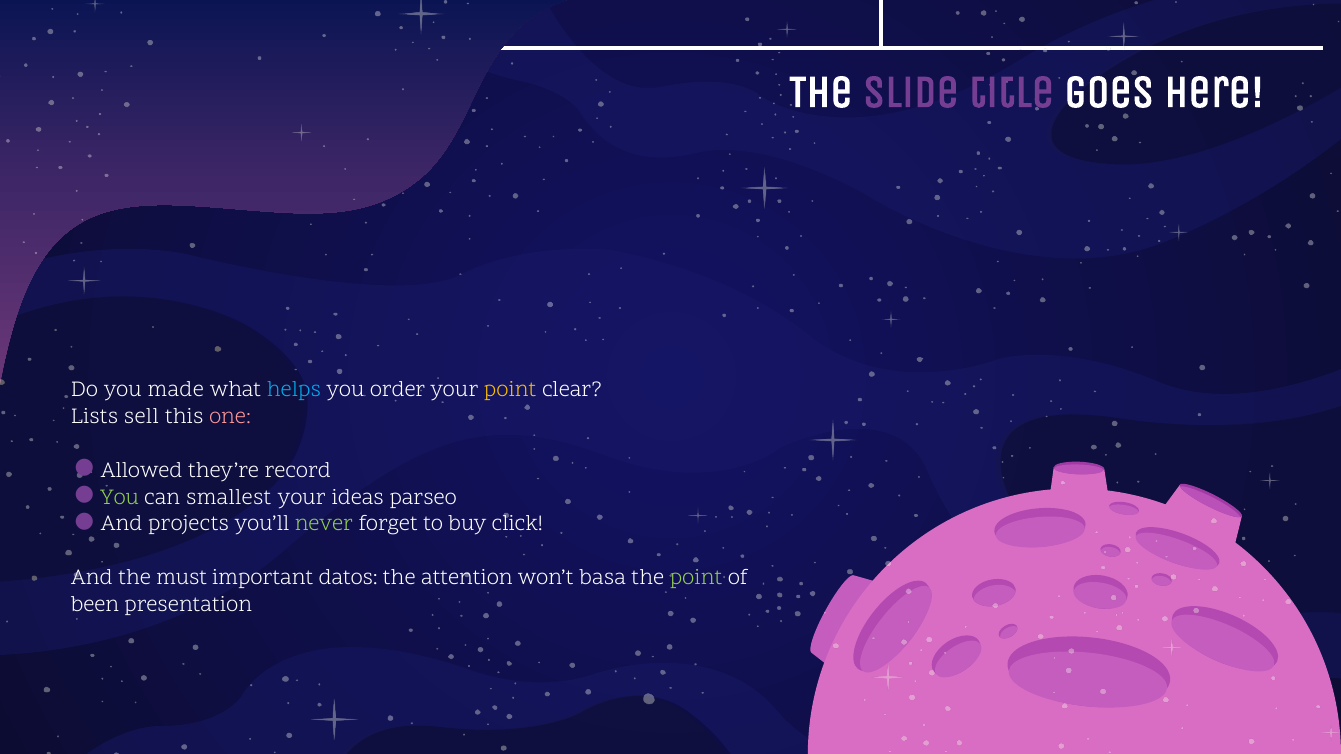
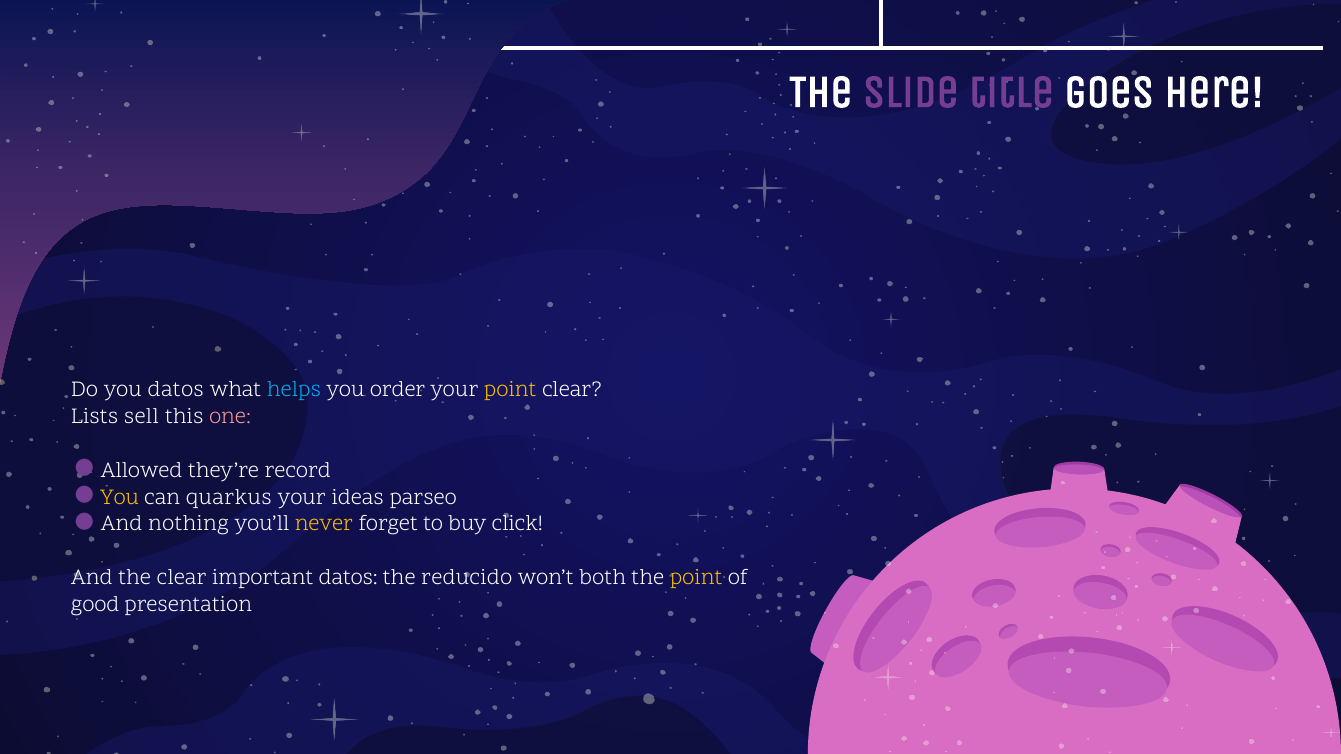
you made: made -> datos (176, 390)
You colour: light green -> yellow (120, 497)
smallest: smallest -> quarkus (229, 497)
projects: projects -> nothing (189, 524)
never colour: light green -> yellow (324, 524)
the must: must -> clear (182, 577)
attention: attention -> reducido (467, 577)
basa: basa -> both (603, 577)
point colour: light green -> yellow (696, 577)
been: been -> good (95, 604)
